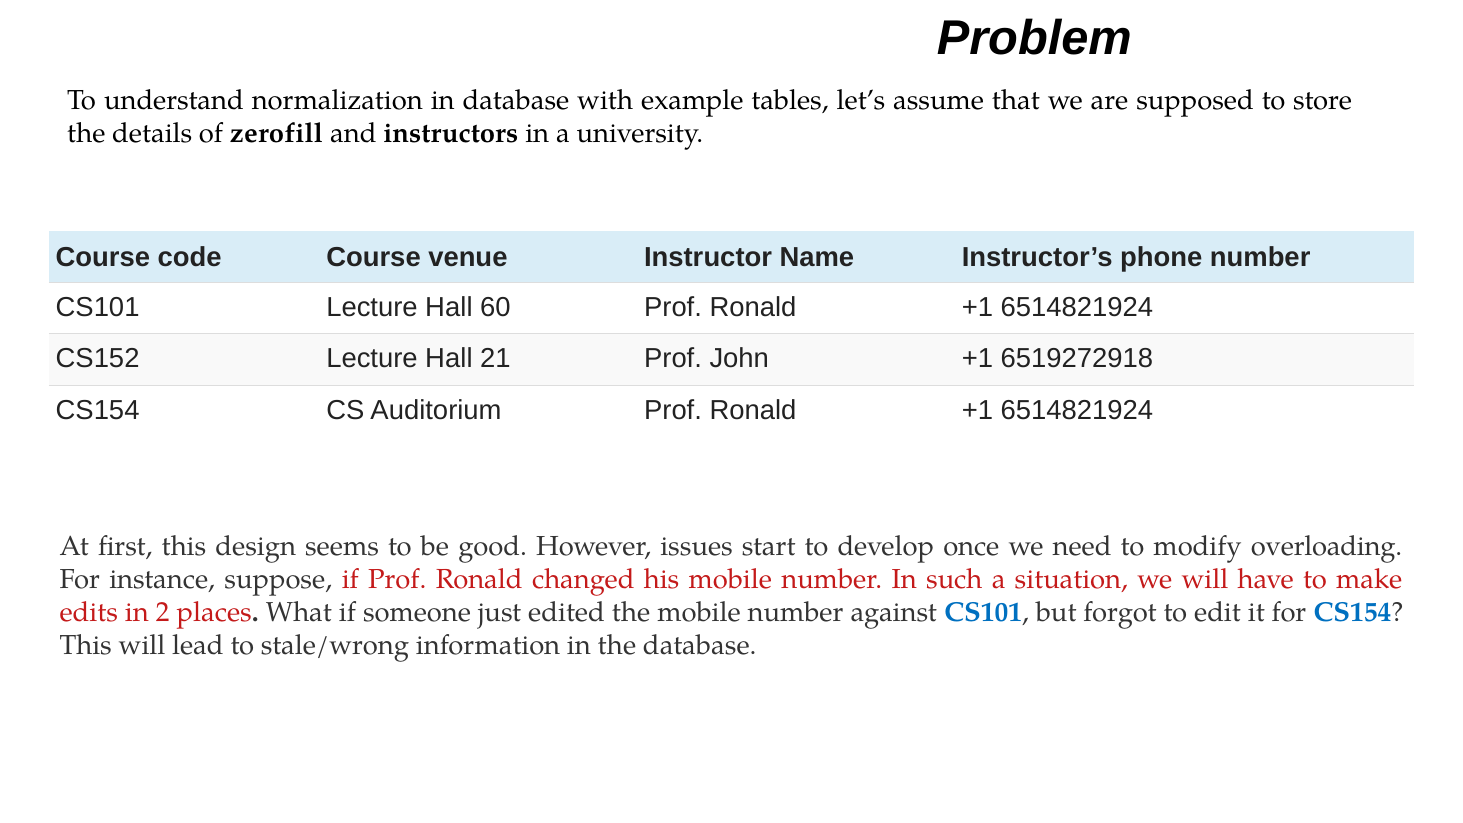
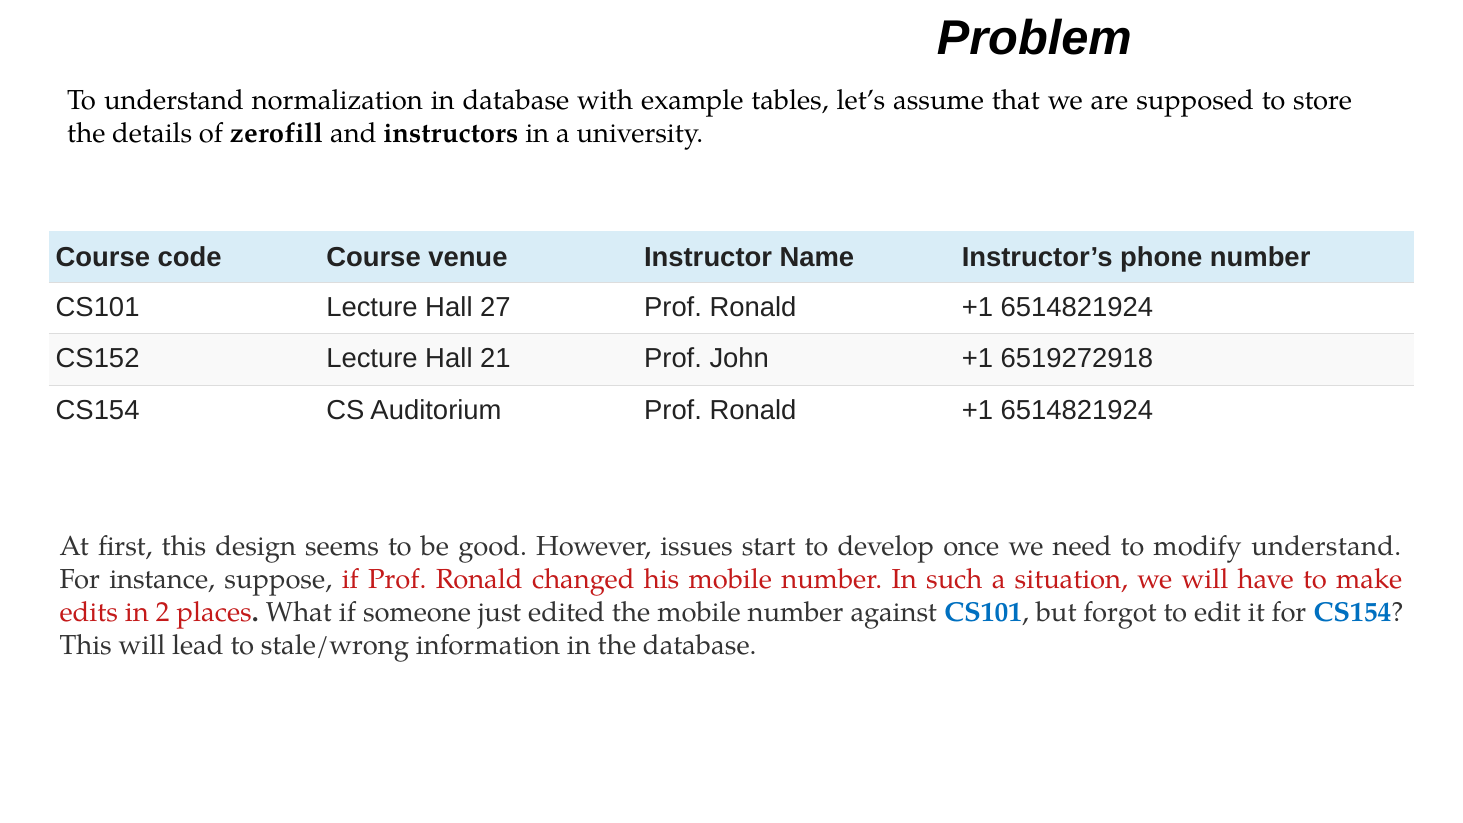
60: 60 -> 27 (495, 308)
modify overloading: overloading -> understand (1326, 547)
